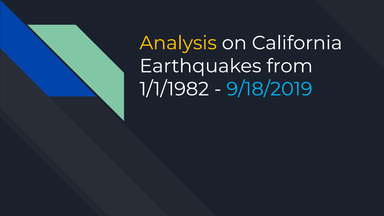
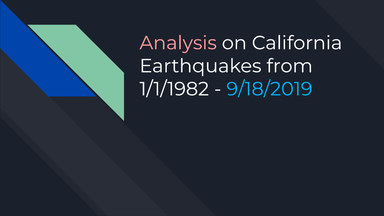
Analysis colour: yellow -> pink (178, 43)
